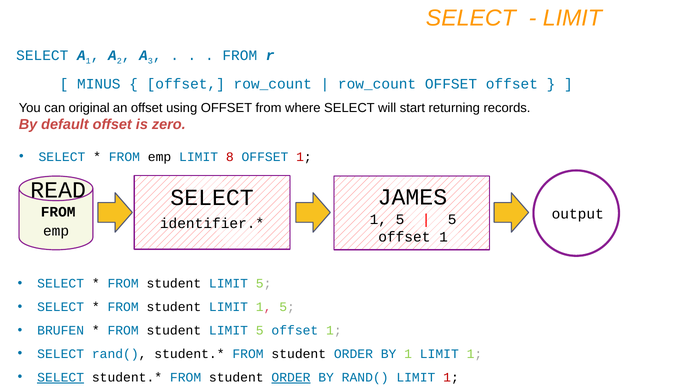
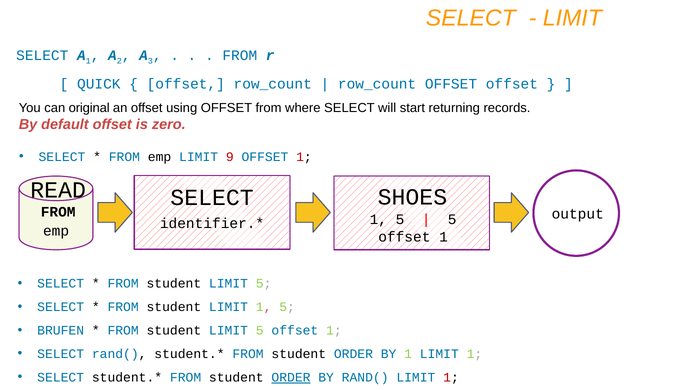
MINUS: MINUS -> QUICK (99, 84)
8: 8 -> 9 (230, 157)
JAMES: JAMES -> SHOES (412, 197)
SELECT underline: present -> none (61, 378)
